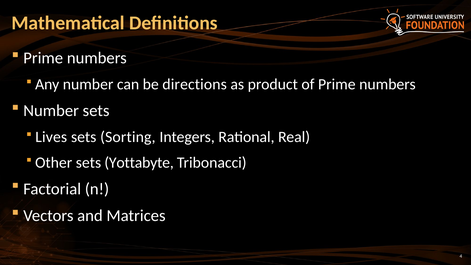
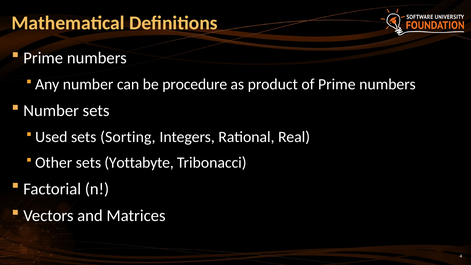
directions: directions -> procedure (195, 84)
Lives: Lives -> Used (51, 137)
